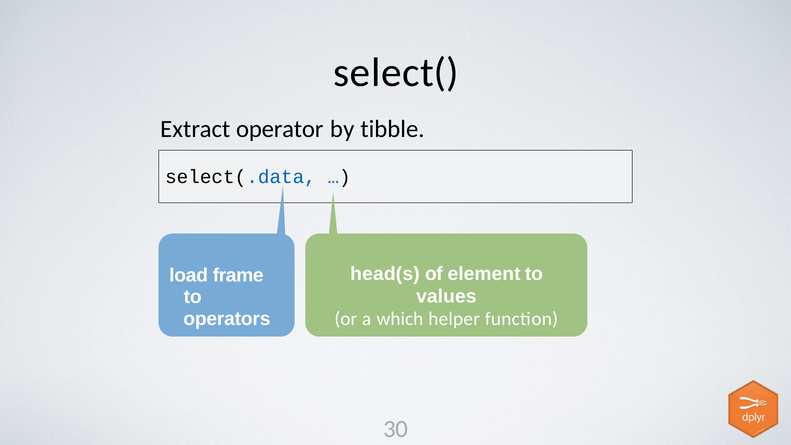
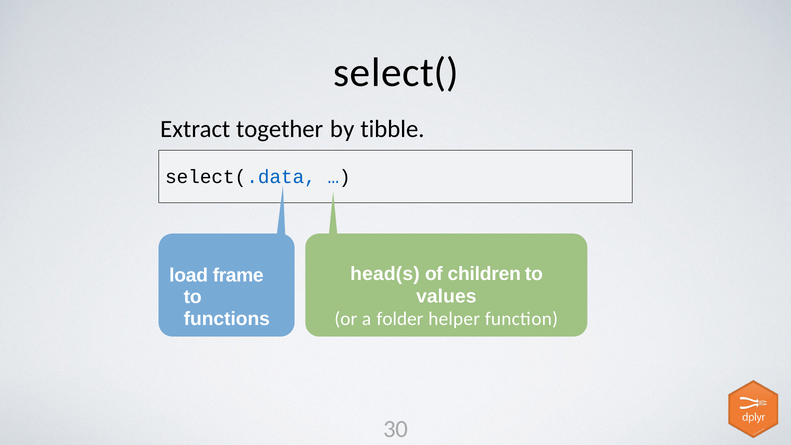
operator: operator -> together (280, 129)
element: element -> children (484, 274)
operators: operators -> functions (227, 319)
which: which -> folder (400, 319)
